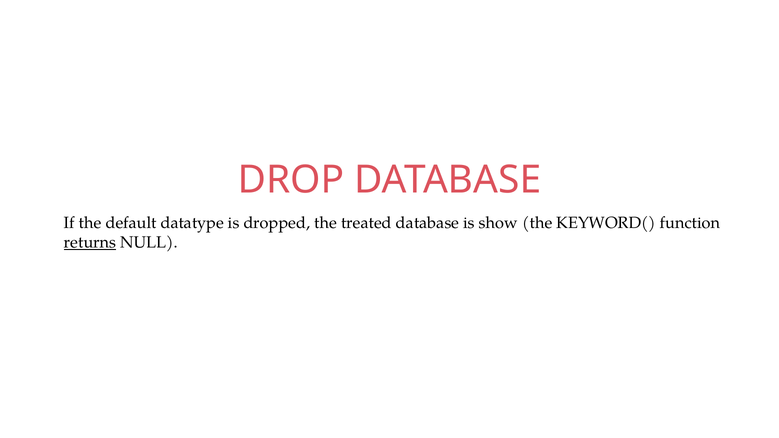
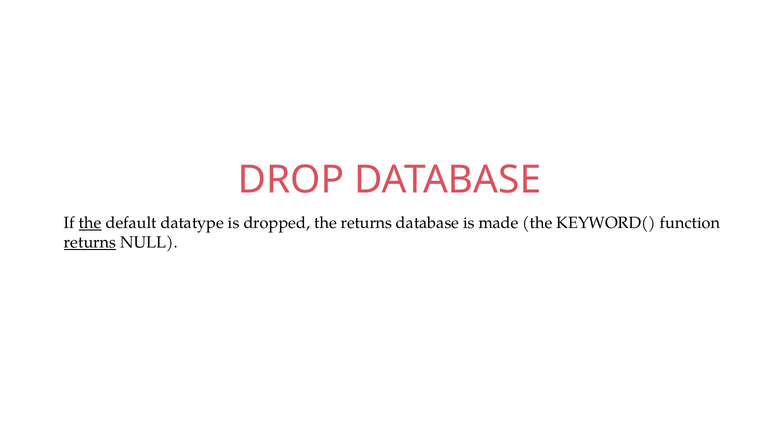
the underline: none -> present (90, 223)
the treated: treated -> returns (367, 223)
show: show -> made (499, 223)
